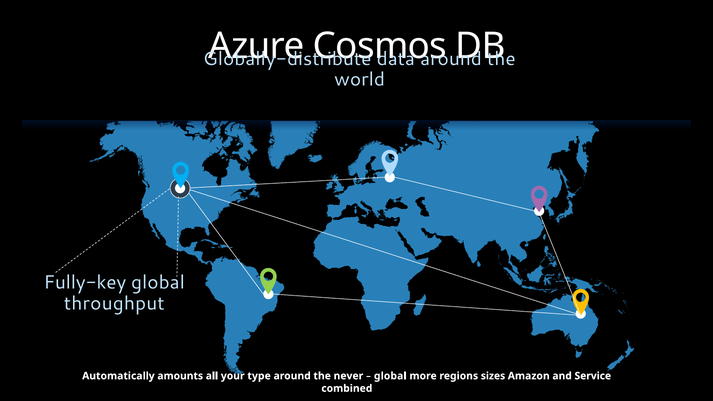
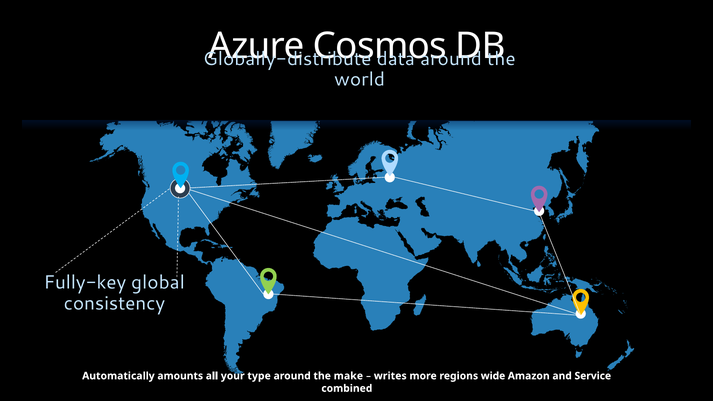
throughput: throughput -> consistency (114, 303)
never: never -> make (348, 376)
global: global -> writes (390, 376)
sizes: sizes -> wide (493, 376)
